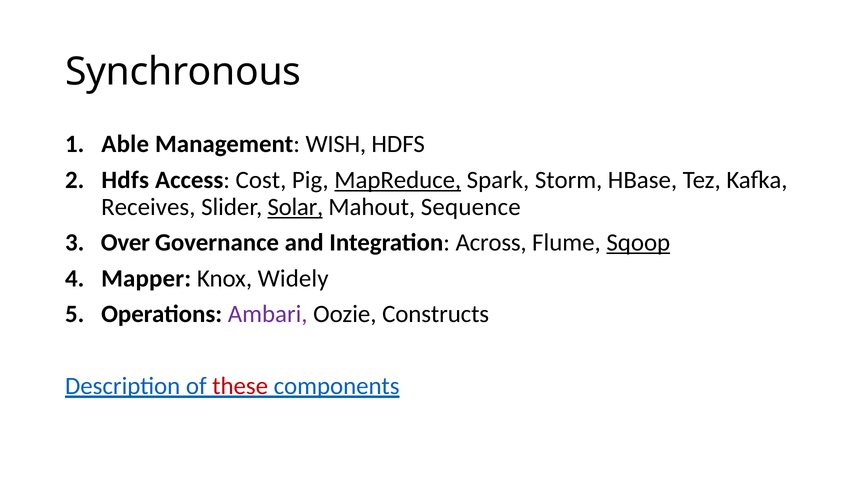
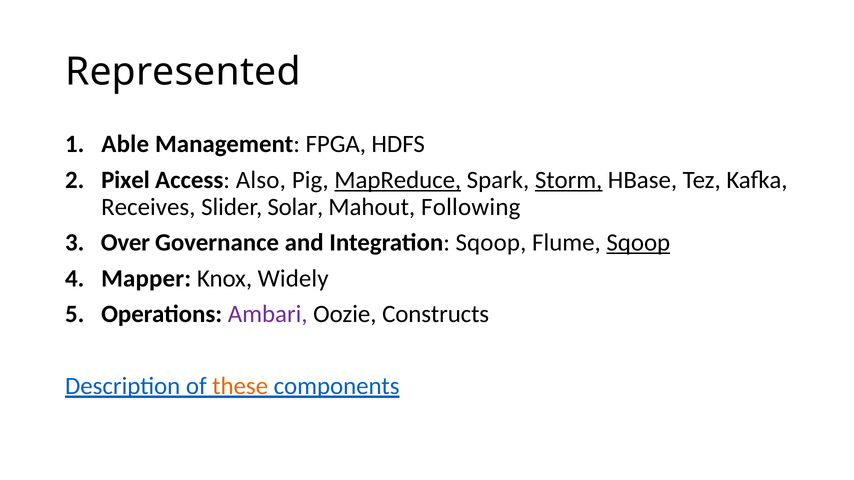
Synchronous: Synchronous -> Represented (183, 72)
WISH: WISH -> FPGA (336, 144)
Hdfs: Hdfs -> Pixel (125, 180)
Cost: Cost -> Also (261, 180)
Storm underline: none -> present (569, 180)
Solar underline: present -> none (295, 207)
Sequence: Sequence -> Following (471, 207)
Integration Across: Across -> Sqoop (491, 243)
these colour: red -> orange (240, 387)
